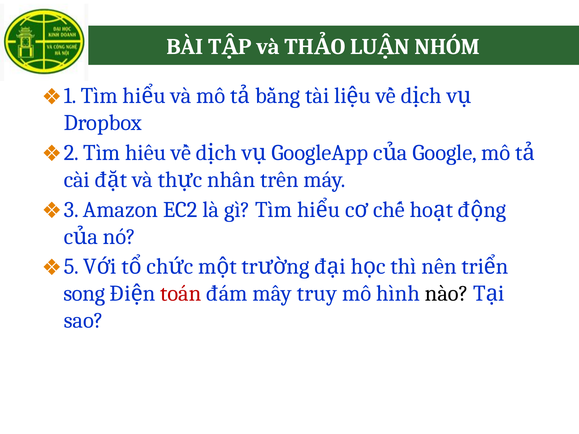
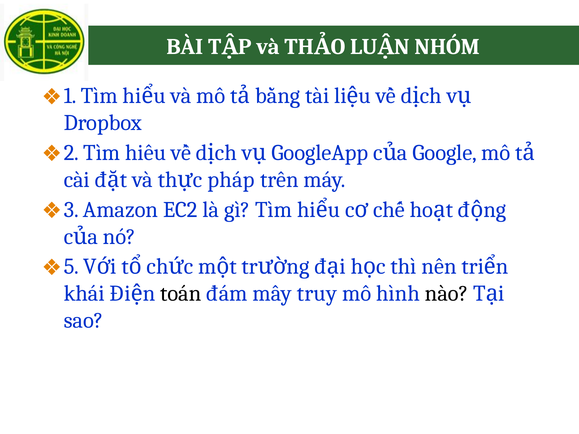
nhân: nhân -> pháp (231, 180)
song: song -> khái (84, 294)
toán colour: red -> black (181, 294)
